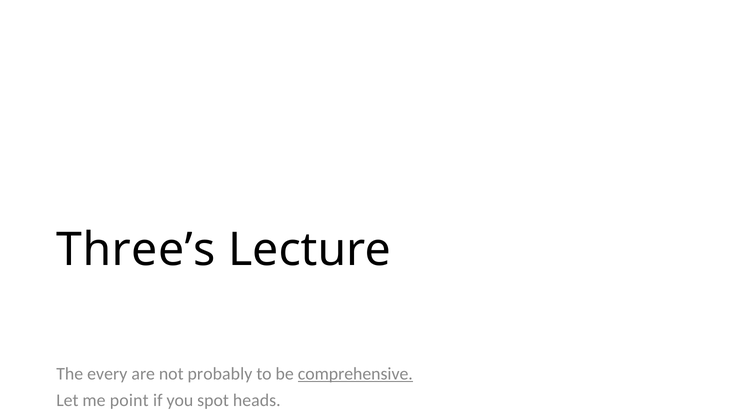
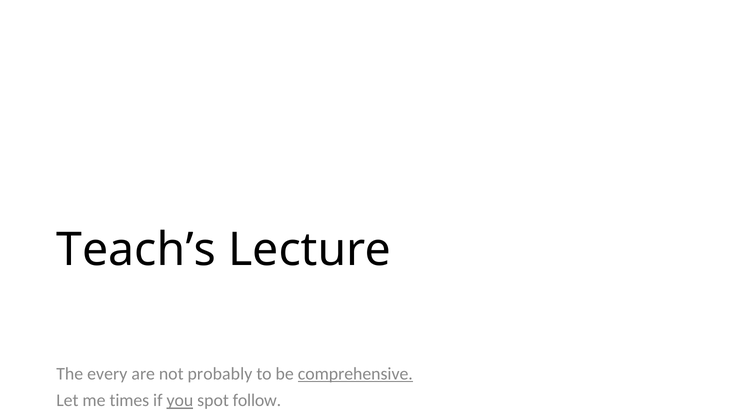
Three’s: Three’s -> Teach’s (136, 250)
point: point -> times (129, 401)
you underline: none -> present (180, 401)
heads: heads -> follow (257, 401)
